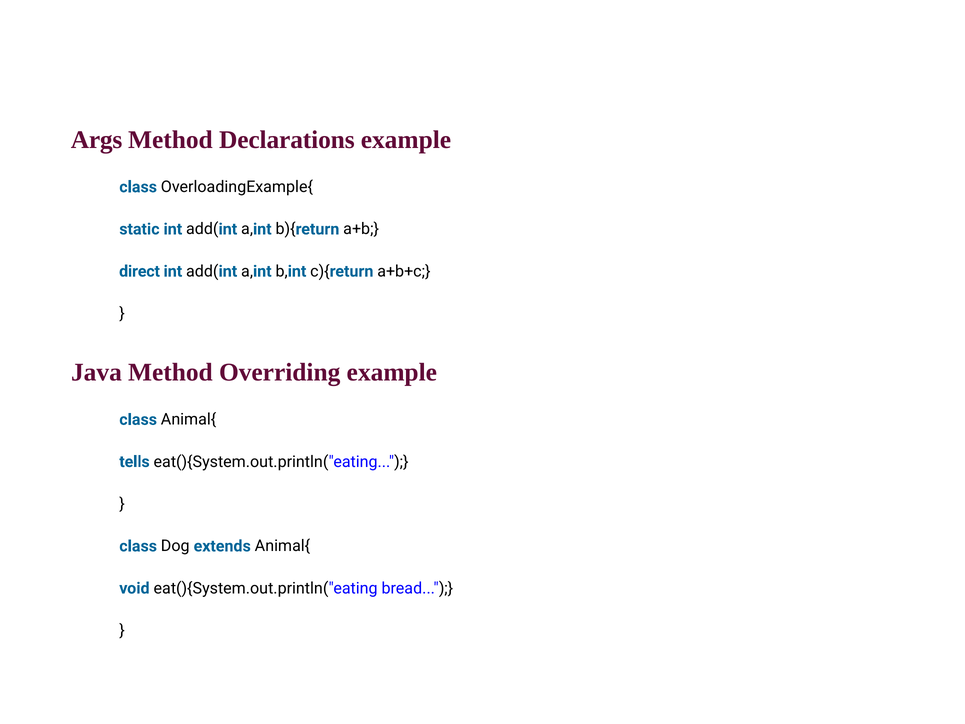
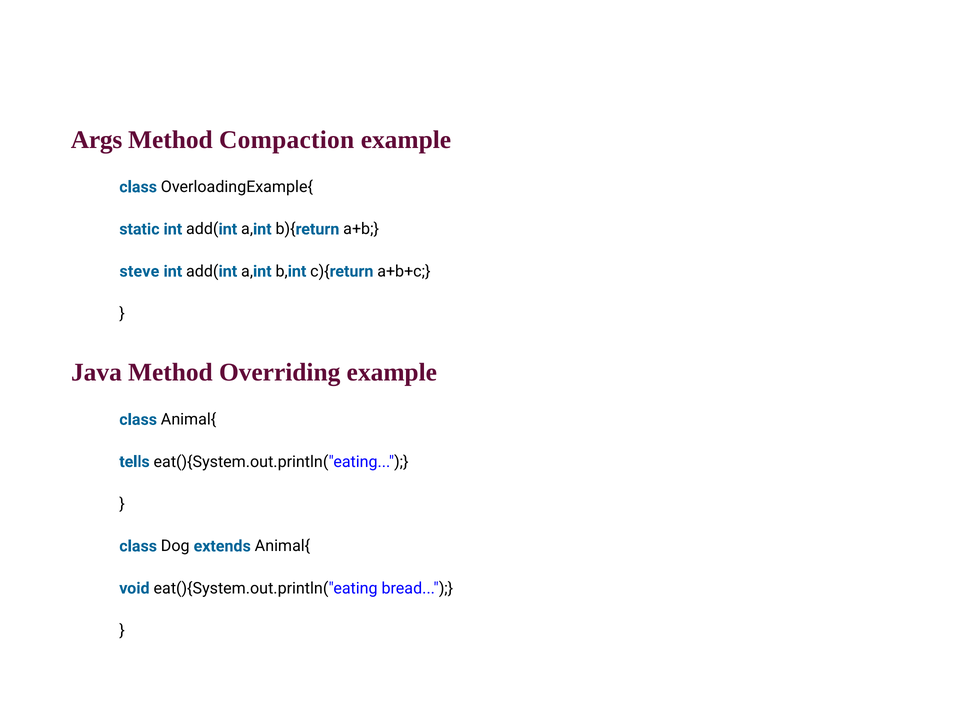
Declarations: Declarations -> Compaction (287, 140)
direct: direct -> steve (139, 271)
